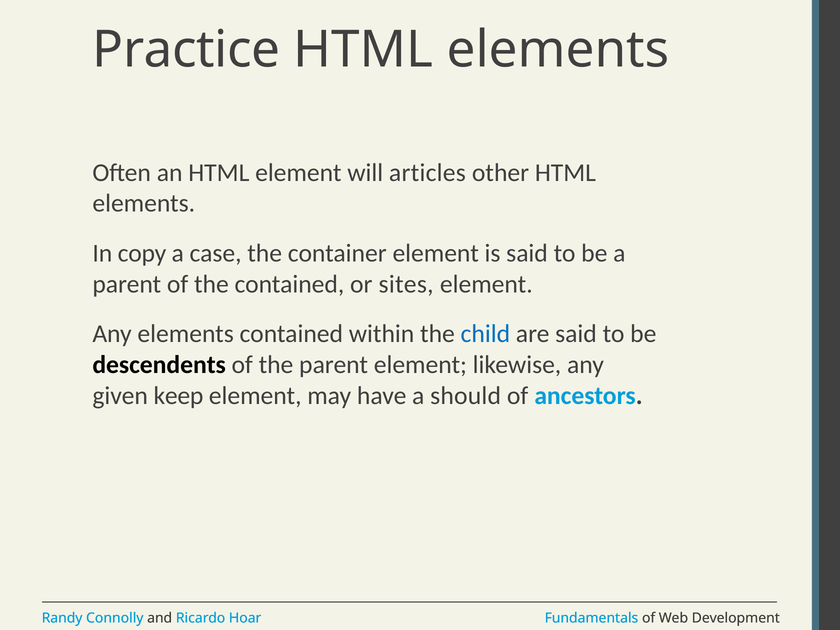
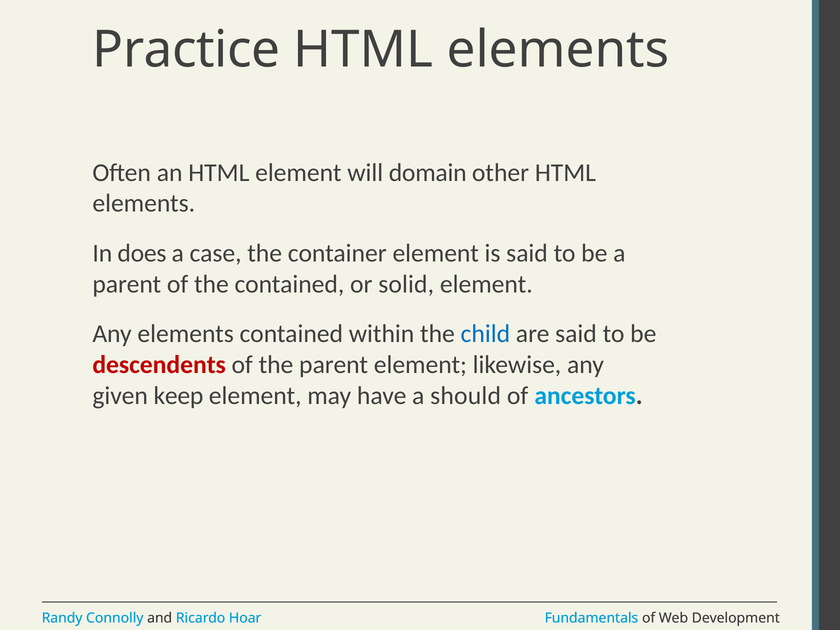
articles: articles -> domain (428, 173)
copy: copy -> does (142, 253)
sites: sites -> solid (406, 284)
descendents colour: black -> red (159, 365)
